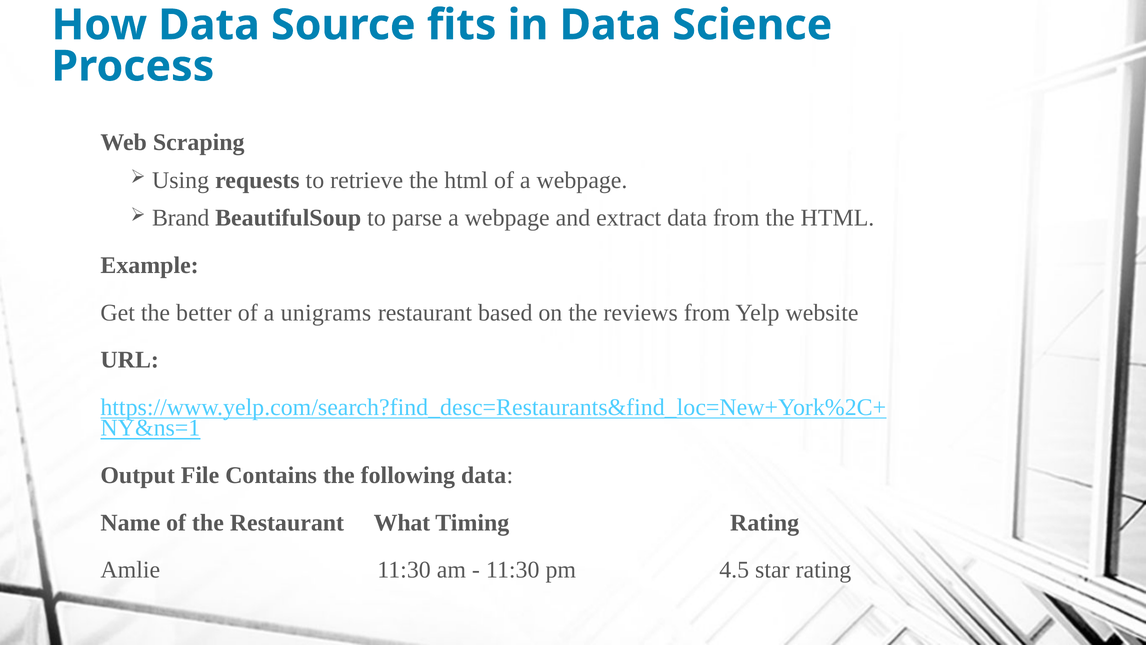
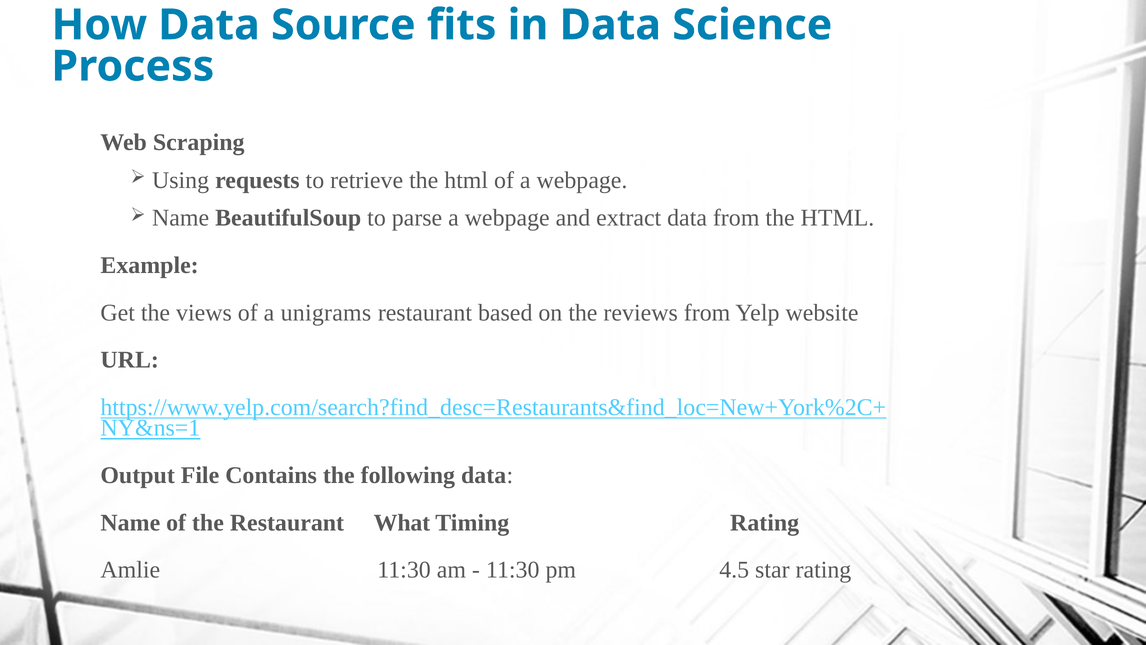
Brand: Brand -> Name (181, 218)
better: better -> views (204, 313)
